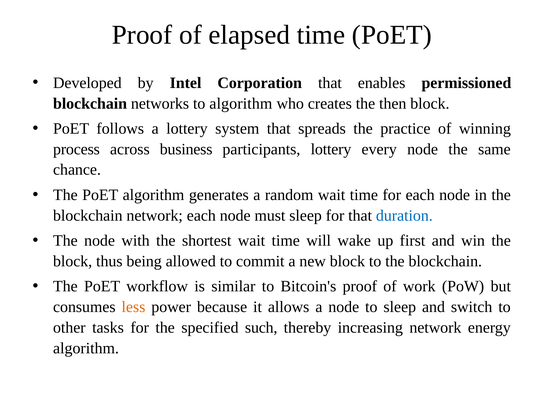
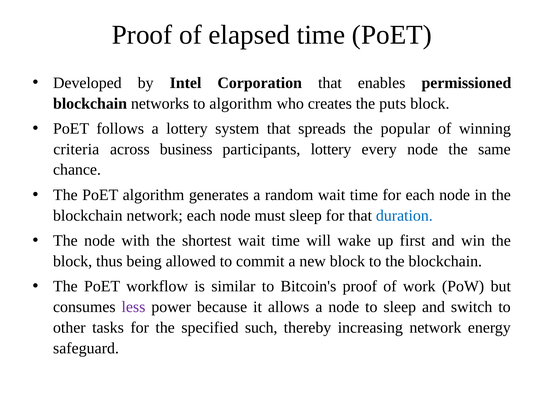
then: then -> puts (393, 103)
practice: practice -> popular (405, 129)
process: process -> criteria (76, 149)
less colour: orange -> purple (133, 307)
algorithm: algorithm -> safeguard (86, 348)
